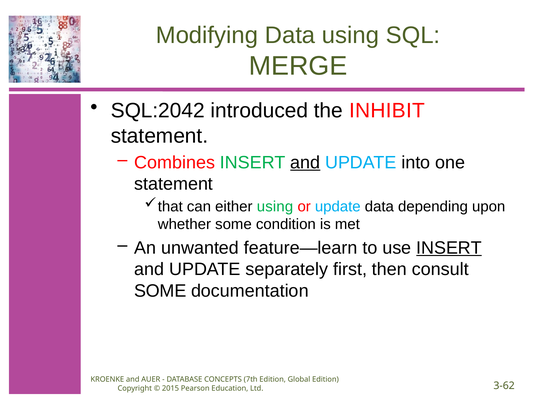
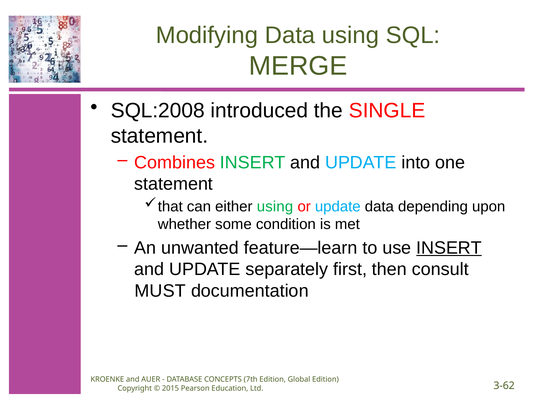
SQL:2042: SQL:2042 -> SQL:2008 (158, 111)
INHIBIT: INHIBIT -> SINGLE (387, 111)
and underline: present -> none (305, 163)
SOME: SOME -> MUST (160, 291)
